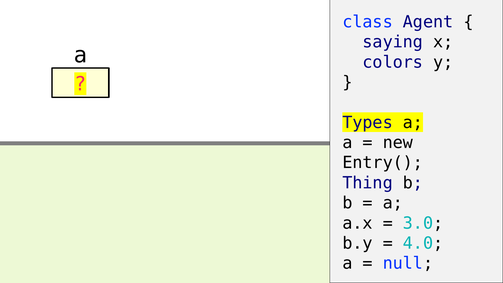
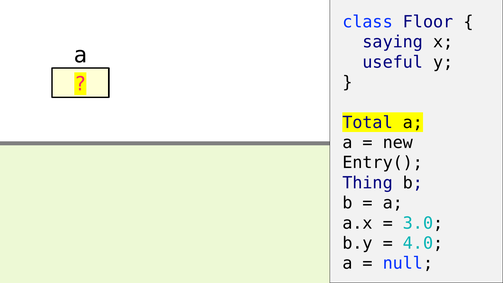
Agent: Agent -> Floor (428, 22)
colors: colors -> useful (393, 62)
Types: Types -> Total (368, 123)
